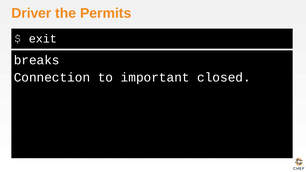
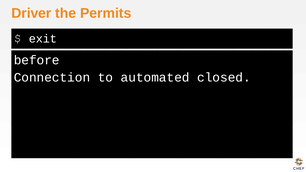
breaks: breaks -> before (37, 60)
important: important -> automated (155, 77)
